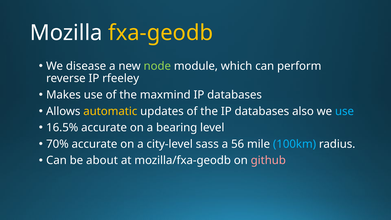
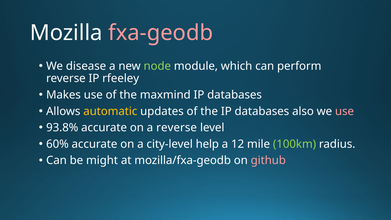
fxa-geodb colour: yellow -> pink (161, 33)
use colour: light blue -> pink (345, 111)
16.5%: 16.5% -> 93.8% (62, 128)
a bearing: bearing -> reverse (177, 128)
70%: 70% -> 60% (57, 144)
sass: sass -> help (207, 144)
56: 56 -> 12 (238, 144)
100km colour: light blue -> light green (295, 144)
about: about -> might (102, 160)
